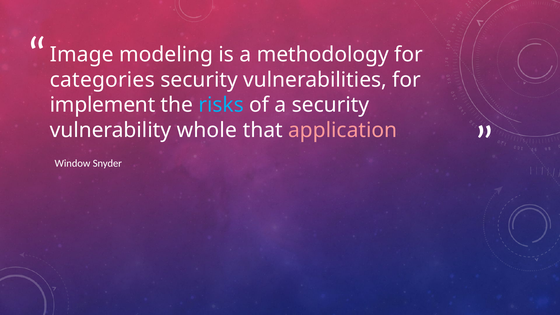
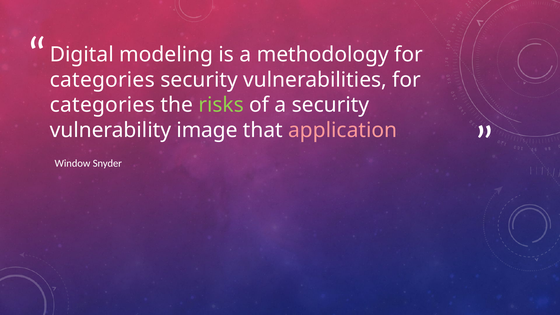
Image: Image -> Digital (82, 55)
implement: implement -> categories (102, 105)
risks colour: light blue -> light green (221, 105)
whole: whole -> image (207, 130)
